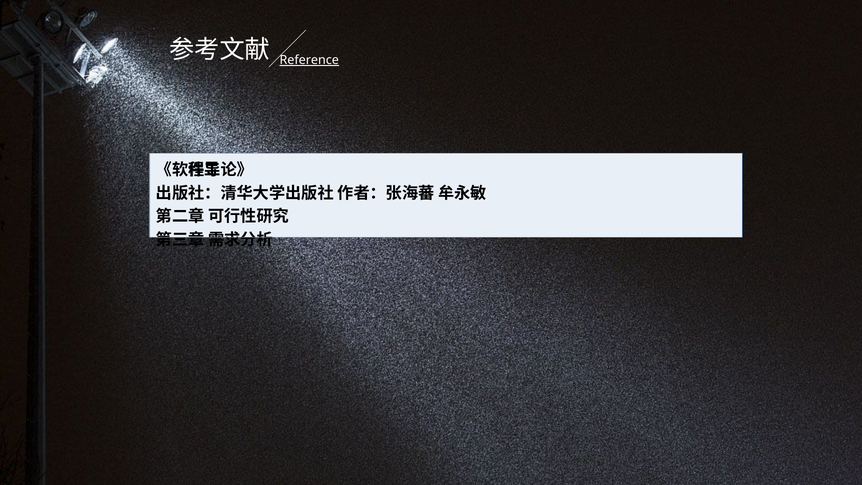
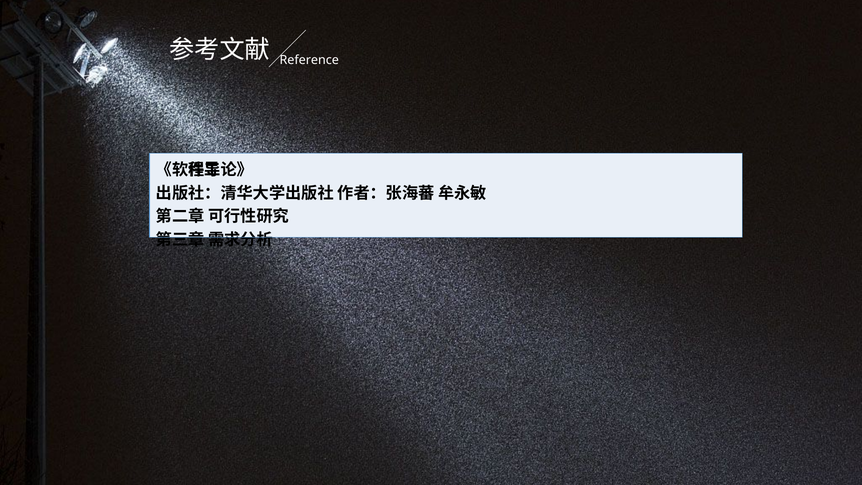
Reference underline: present -> none (309, 60)
